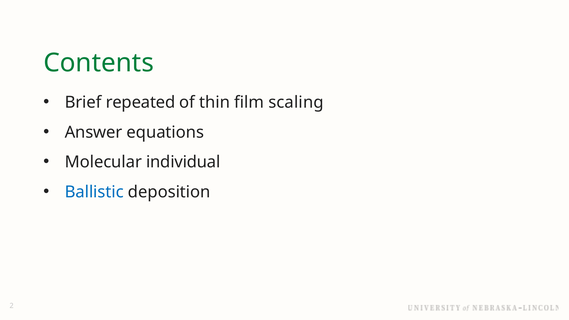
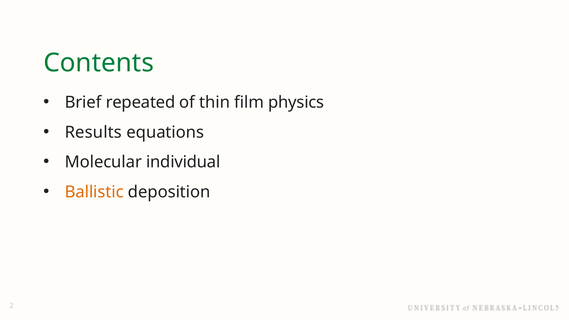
scaling: scaling -> physics (296, 102)
Answer: Answer -> Results (93, 132)
Ballistic colour: blue -> orange (94, 192)
